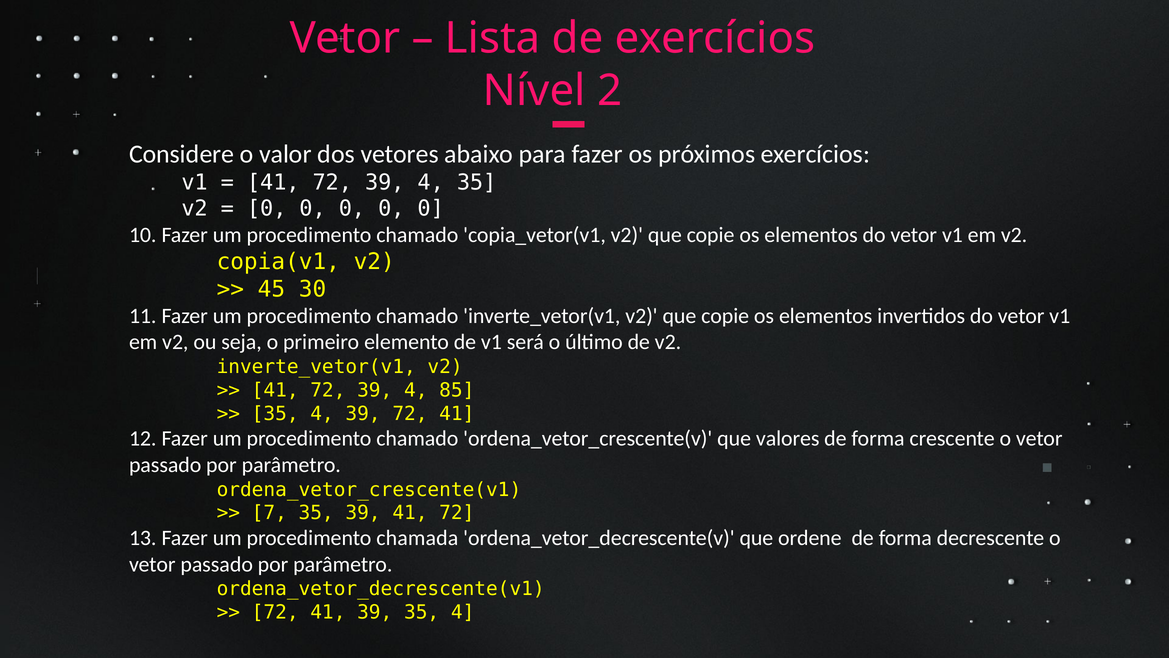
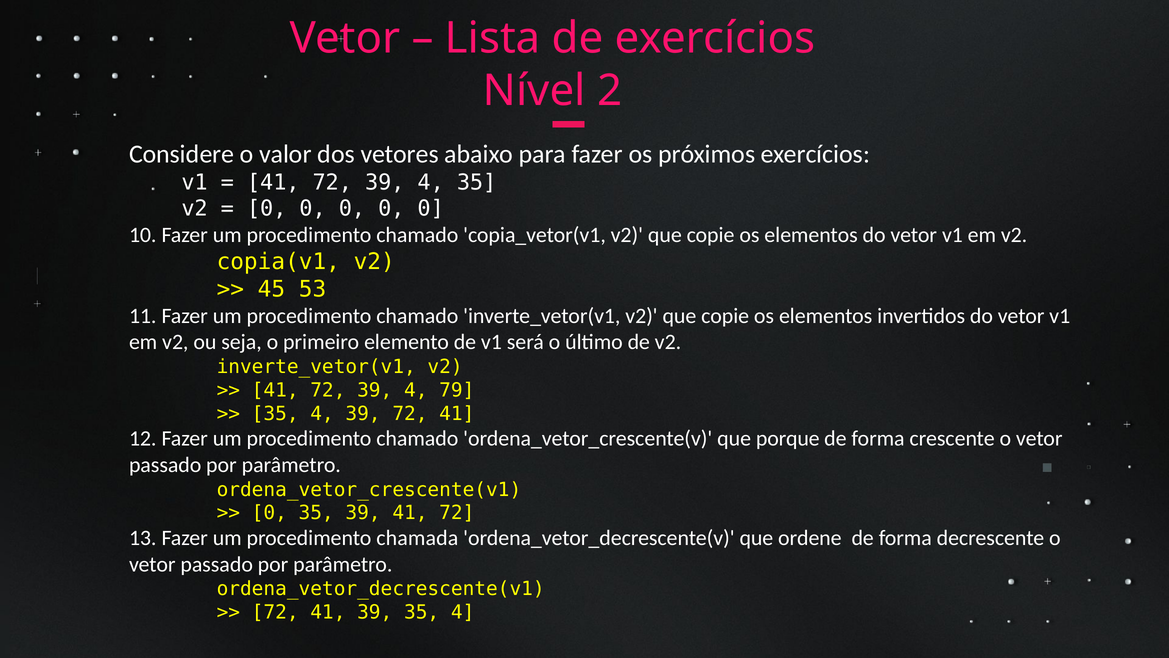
30: 30 -> 53 (313, 289)
85: 85 -> 79 (457, 390)
valores: valores -> porque (788, 438)
7: 7 -> 0 (269, 513)
